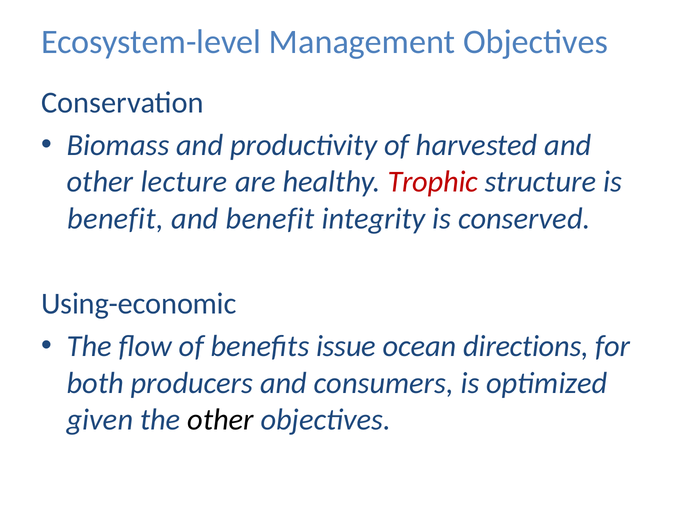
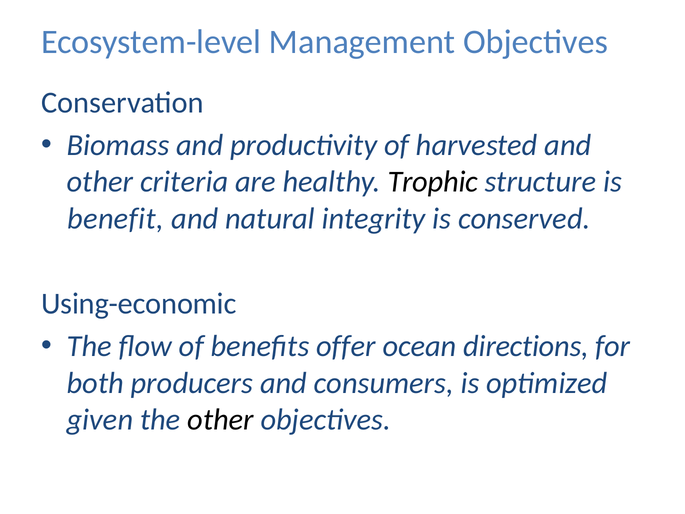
lecture: lecture -> criteria (184, 182)
Trophic colour: red -> black (433, 182)
and benefit: benefit -> natural (270, 218)
issue: issue -> offer (346, 346)
